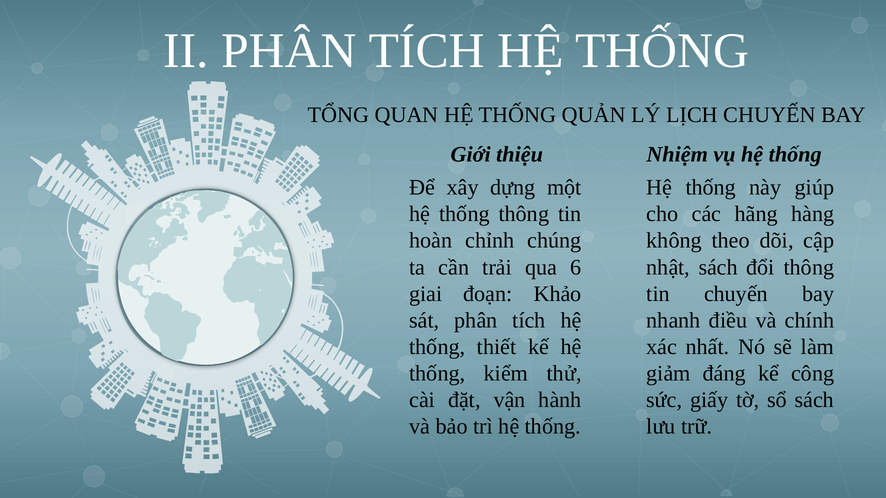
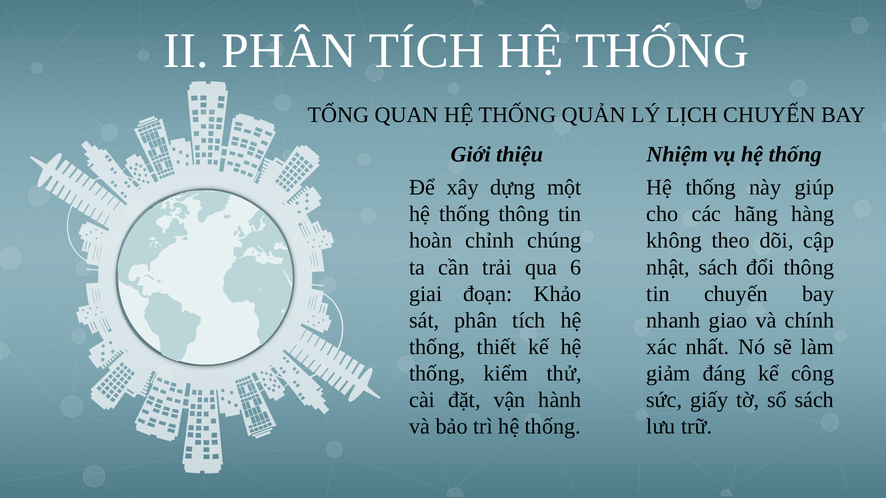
điều: điều -> giao (728, 321)
